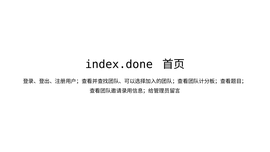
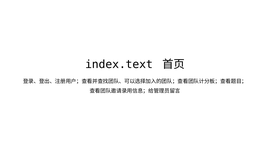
index.done: index.done -> index.text (119, 64)
